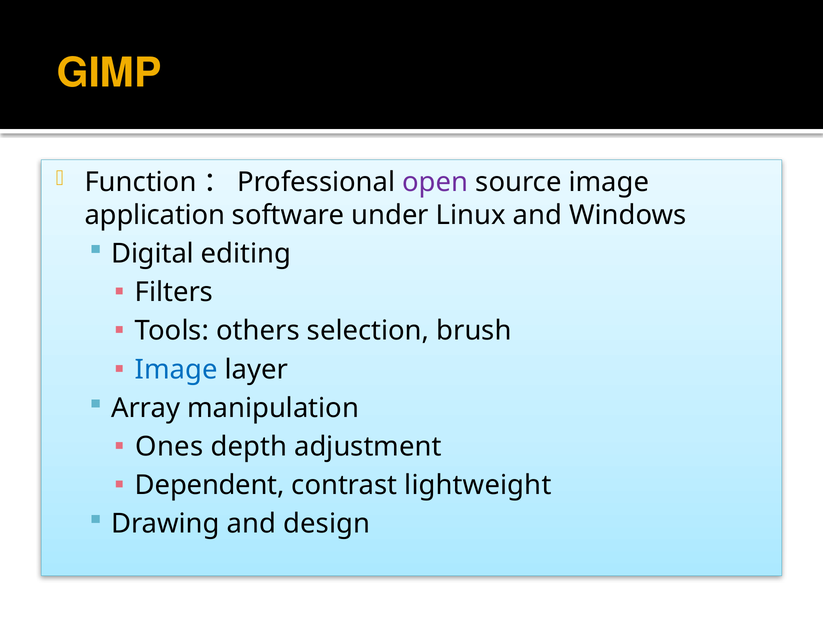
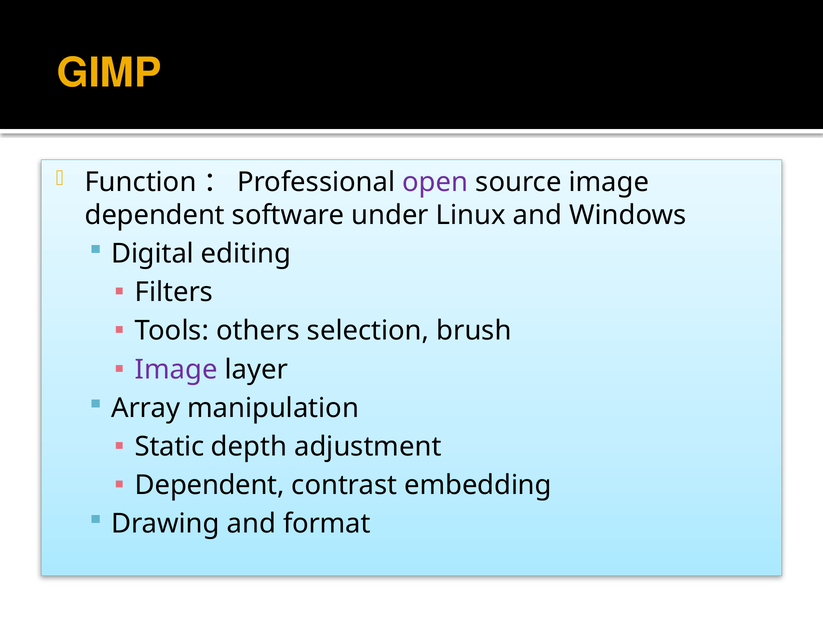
application: application -> dependent (155, 215)
Image colour: blue -> purple (176, 370)
Ones: Ones -> Static (170, 447)
lightweight: lightweight -> embedding (478, 485)
design: design -> format (327, 524)
